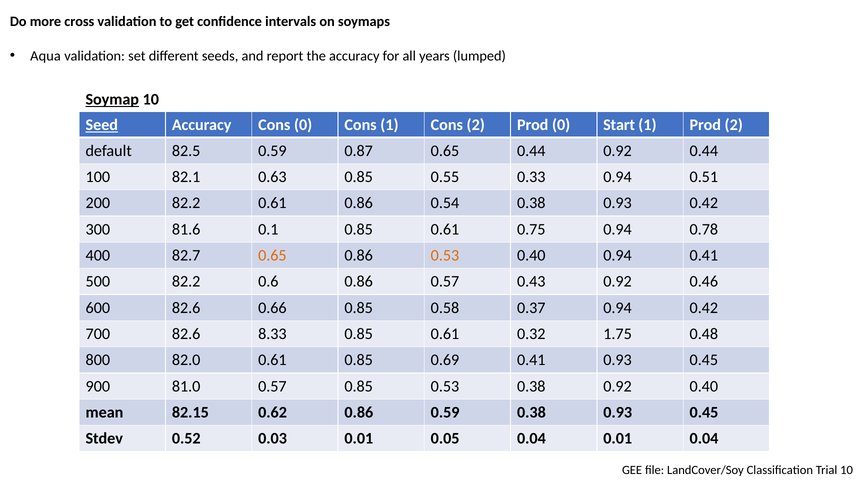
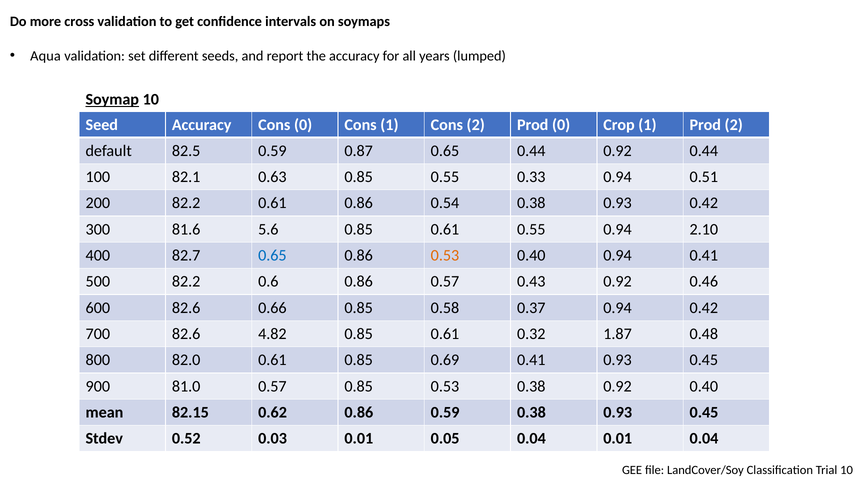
Seed underline: present -> none (102, 125)
Start: Start -> Crop (619, 125)
0.1: 0.1 -> 5.6 (268, 229)
0.61 0.75: 0.75 -> 0.55 (531, 229)
0.78: 0.78 -> 2.10 (704, 229)
0.65 colour: orange -> blue (272, 255)
8.33: 8.33 -> 4.82 (272, 334)
1.75: 1.75 -> 1.87 (618, 334)
